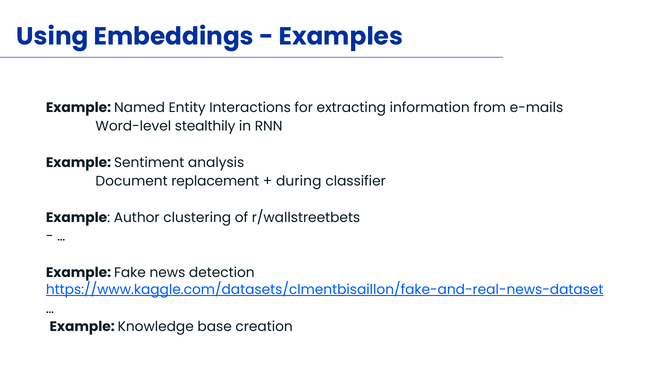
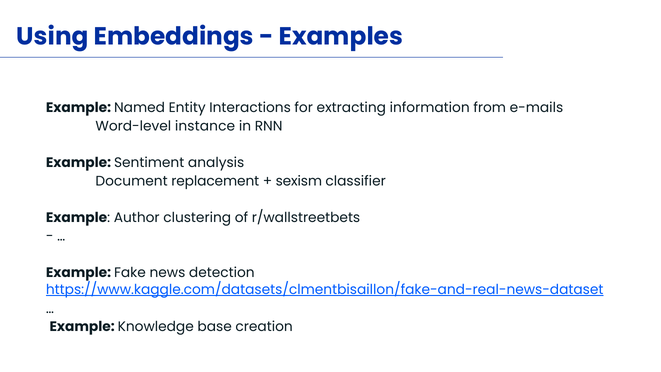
stealthily: stealthily -> instance (205, 126)
during: during -> sexism (299, 181)
